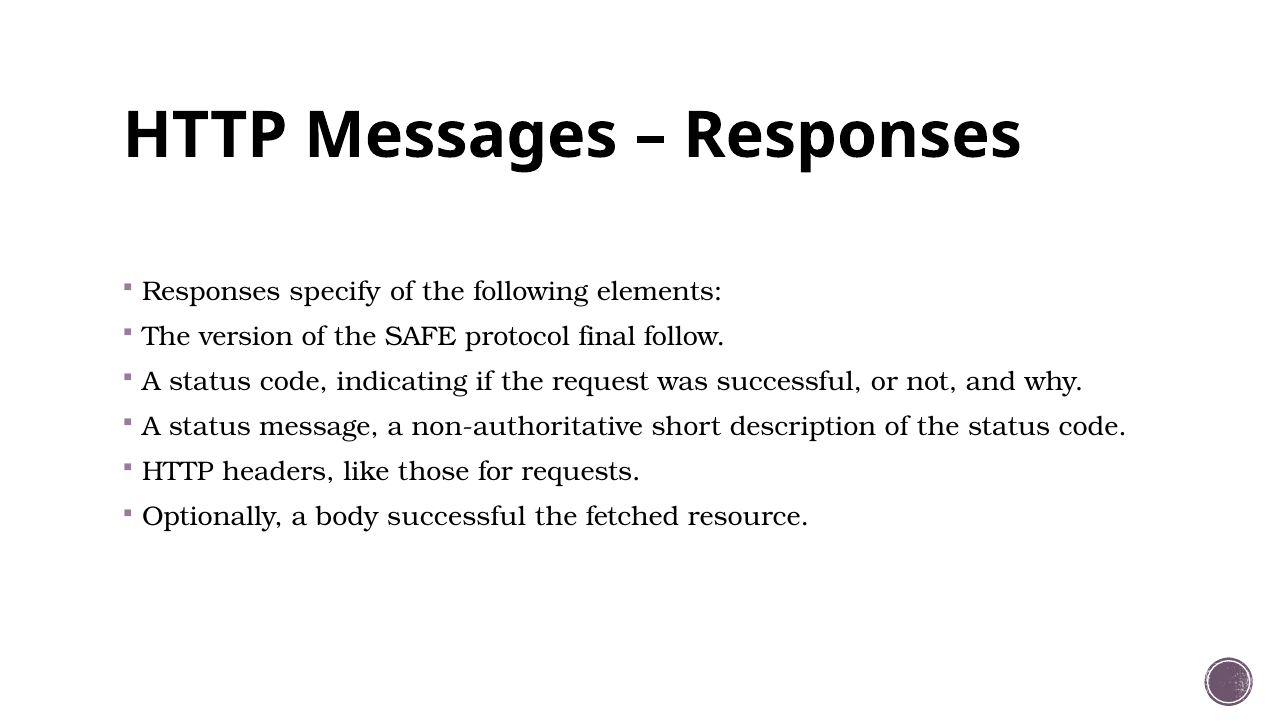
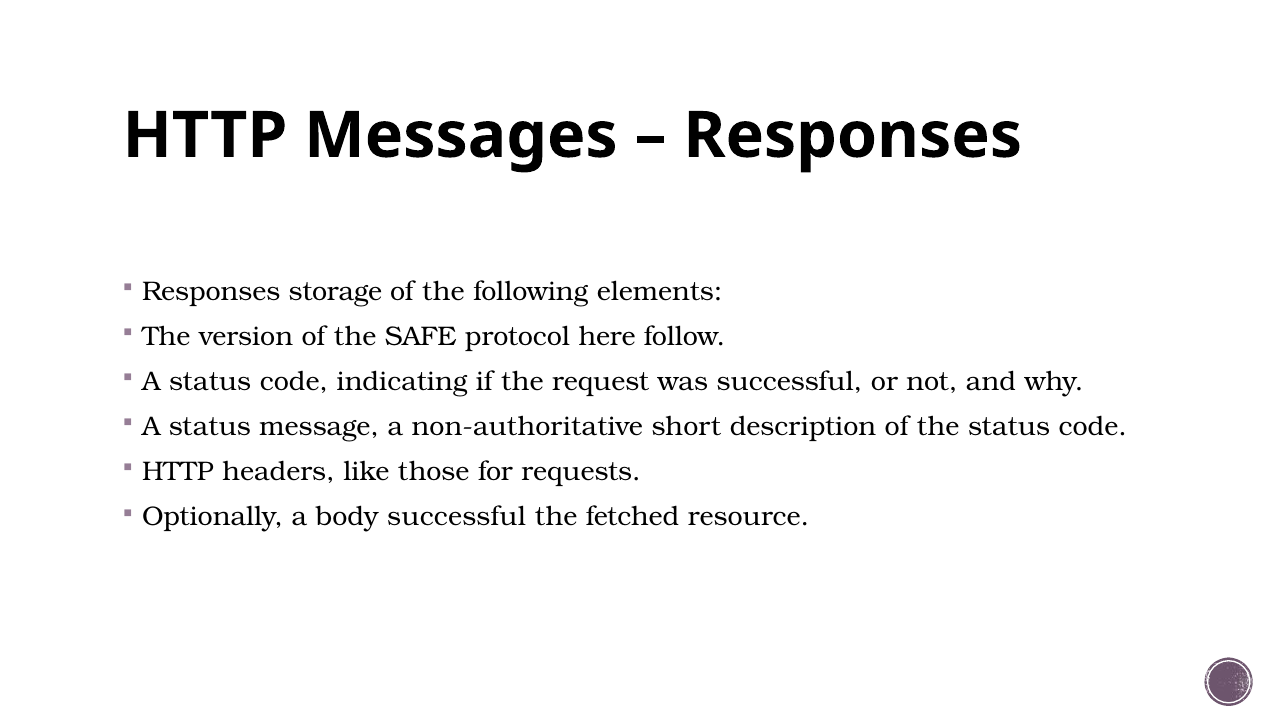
specify: specify -> storage (335, 292)
final: final -> here (607, 337)
